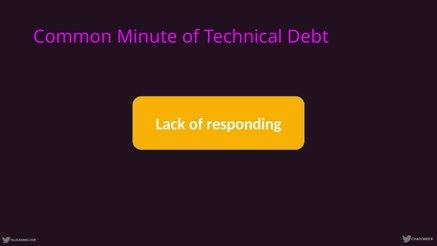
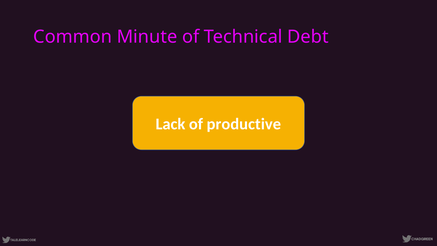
responding: responding -> productive (244, 124)
